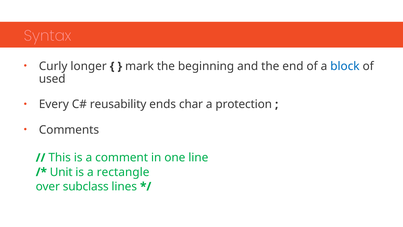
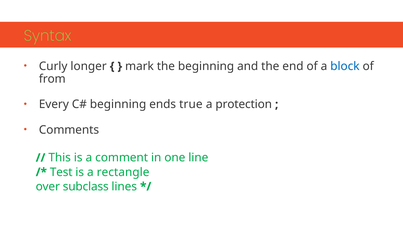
Syntax colour: pink -> light green (48, 36)
used: used -> from (52, 79)
reusability: reusability -> beginning (118, 104)
char: char -> true (191, 104)
Unit: Unit -> Test (61, 172)
